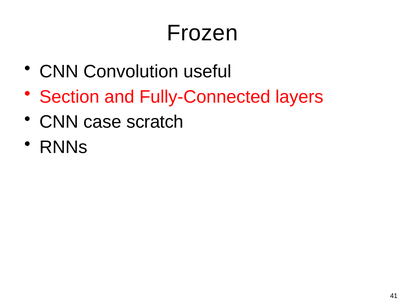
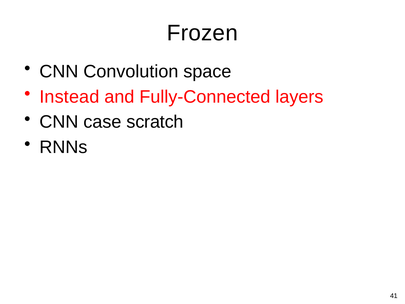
useful: useful -> space (208, 71)
Section: Section -> Instead (69, 97)
